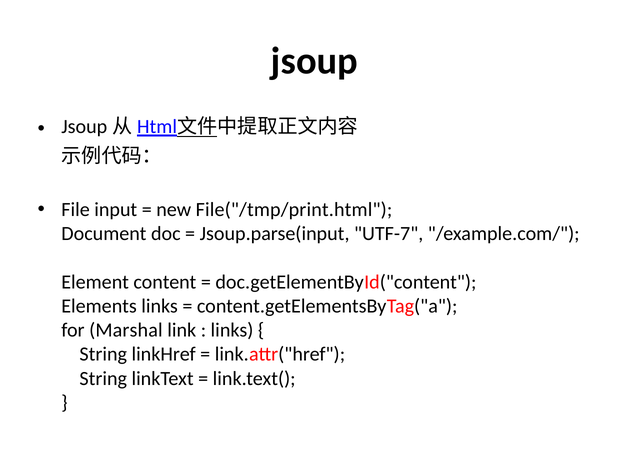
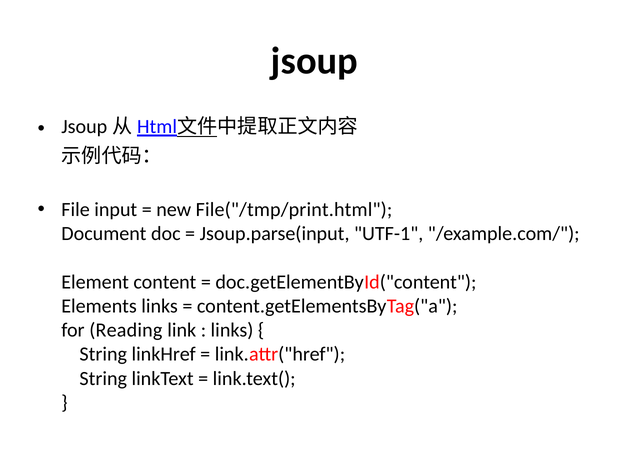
UTF-7: UTF-7 -> UTF-1 (389, 234)
Marshal: Marshal -> Reading (126, 330)
